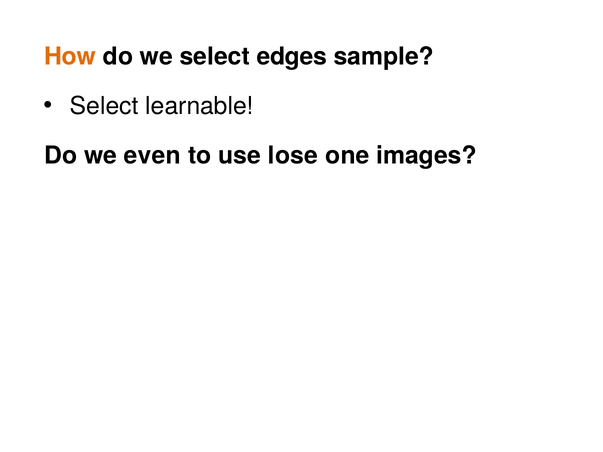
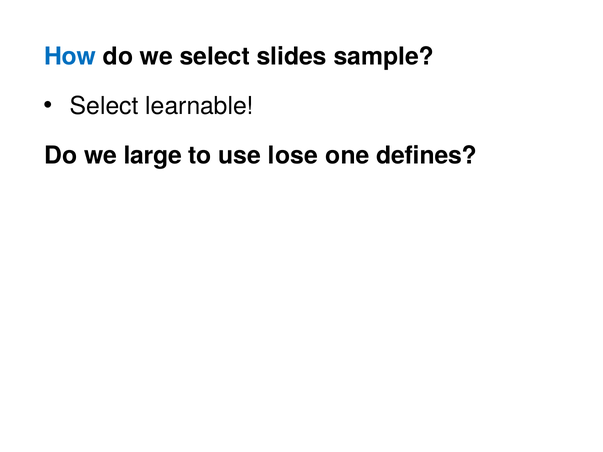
How colour: orange -> blue (70, 57)
edges: edges -> slides (292, 57)
even: even -> large (153, 155)
images: images -> defines (427, 155)
